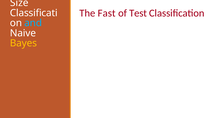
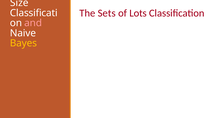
Fast: Fast -> Sets (107, 13)
Test: Test -> Lots (138, 13)
and colour: light blue -> pink (33, 23)
